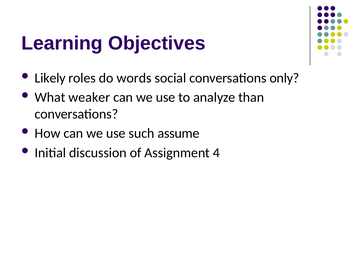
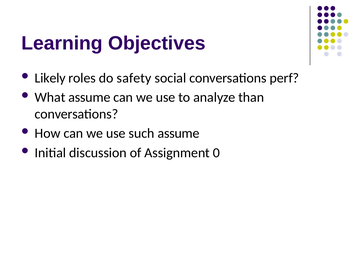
words: words -> safety (134, 78)
only: only -> perf (284, 78)
What weaker: weaker -> assume (89, 97)
4: 4 -> 0 (216, 153)
